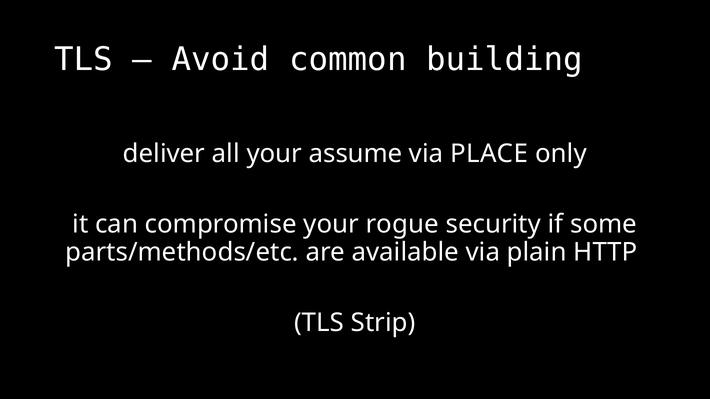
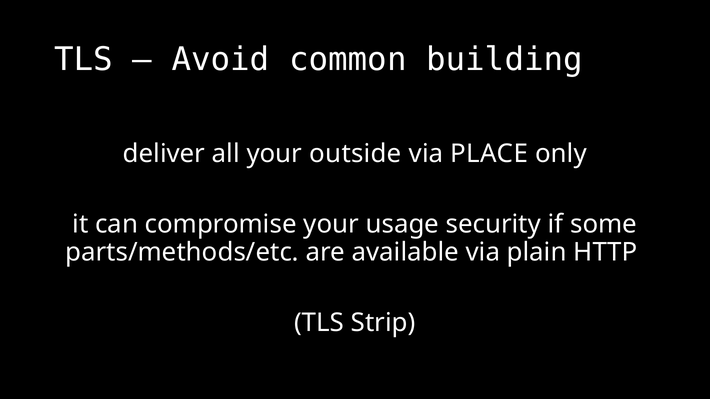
assume: assume -> outside (355, 154)
rogue: rogue -> usage (402, 224)
